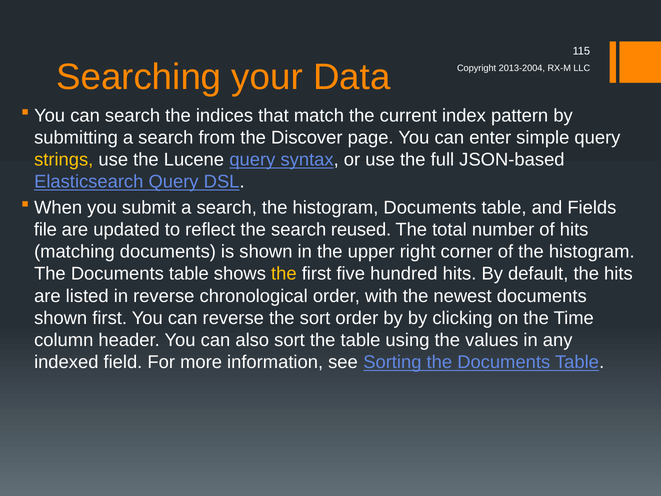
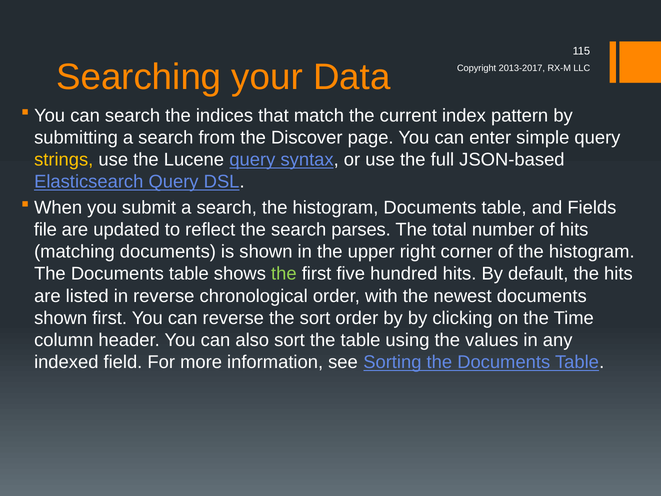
2013-2004: 2013-2004 -> 2013-2017 (522, 68)
reused: reused -> parses (361, 230)
the colour: yellow -> light green (284, 274)
